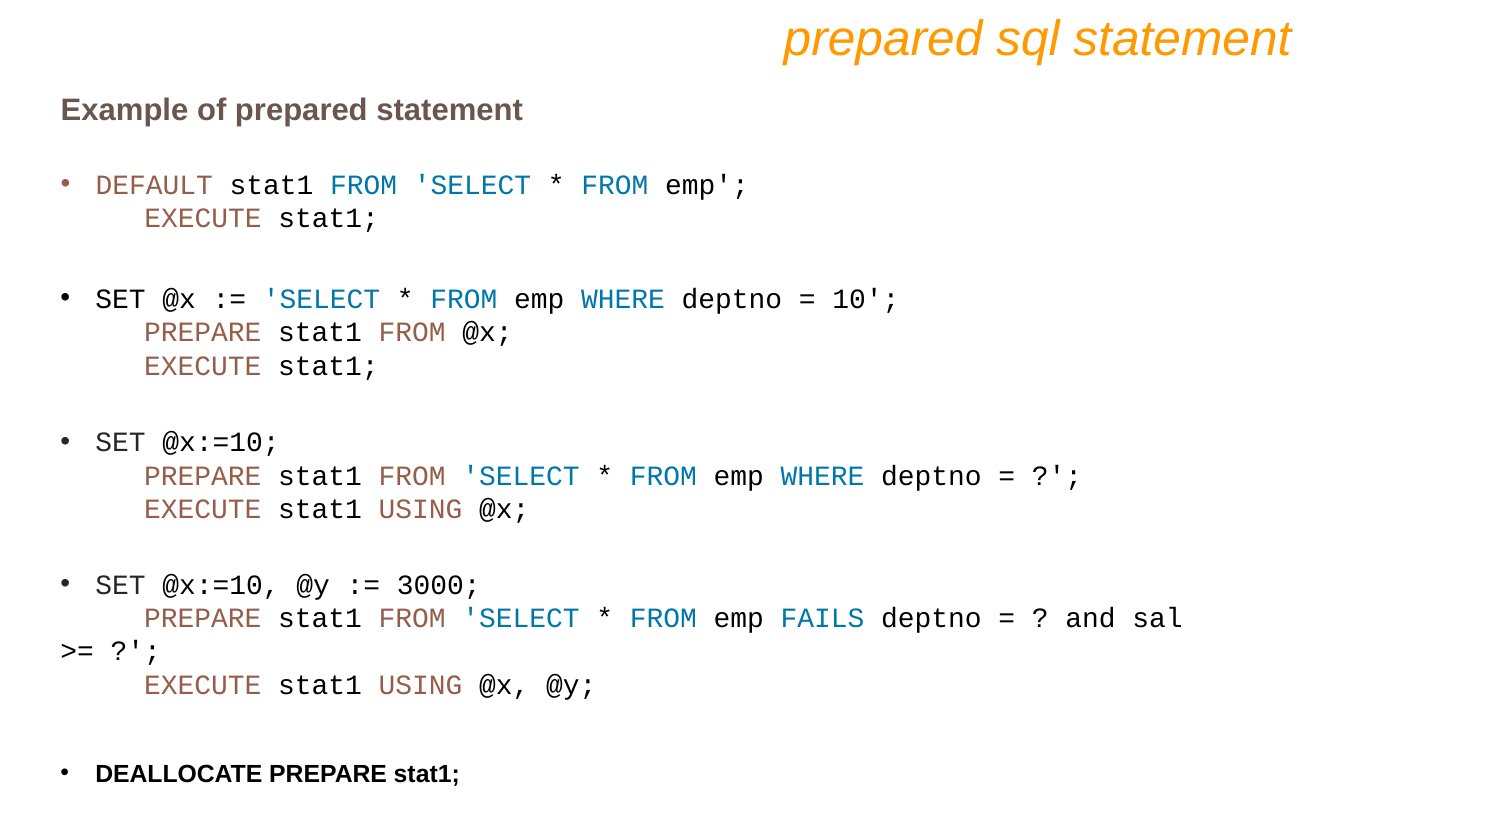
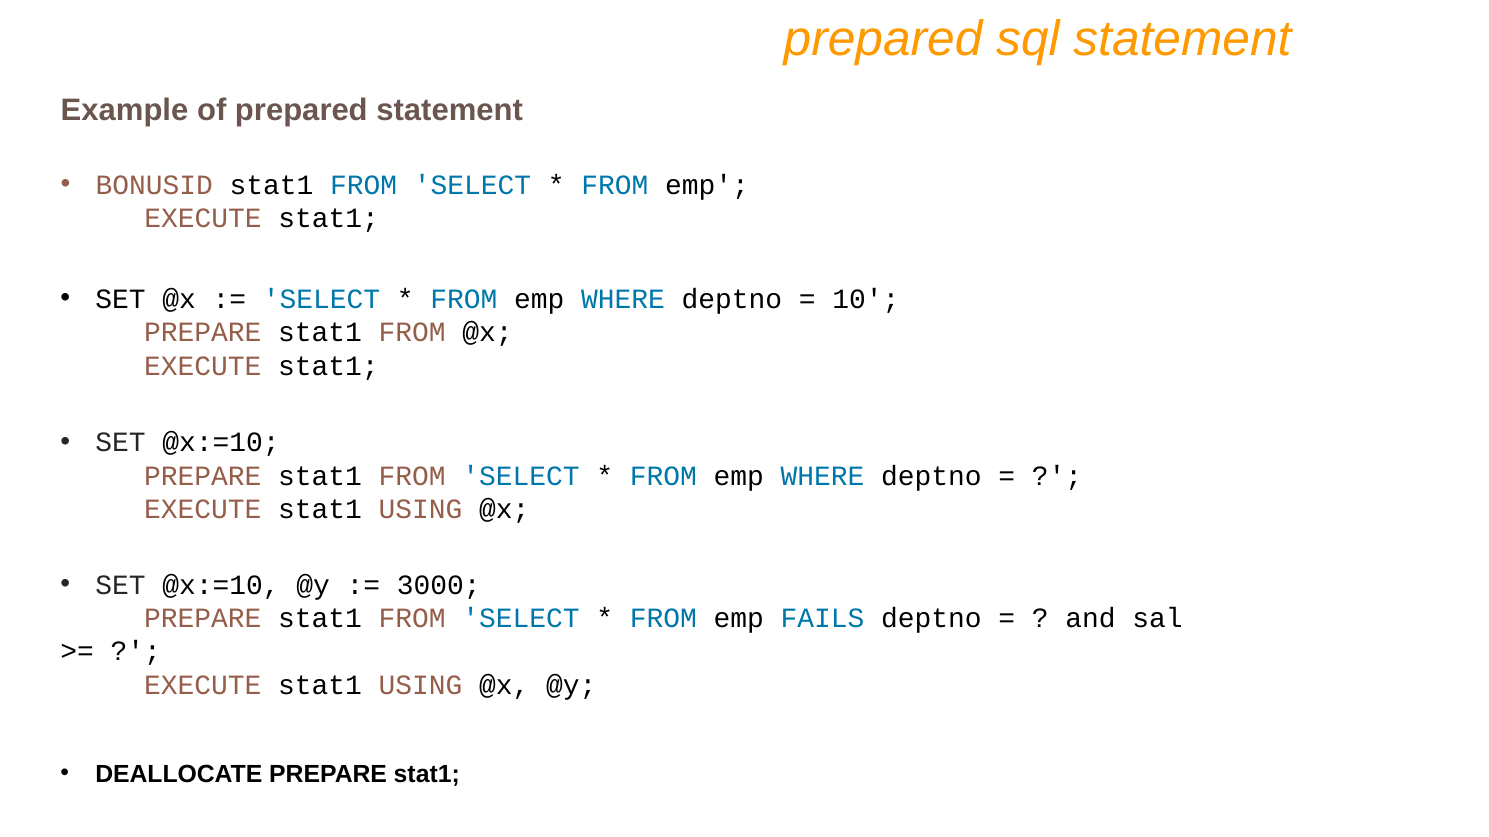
DEFAULT: DEFAULT -> BONUSID (154, 185)
